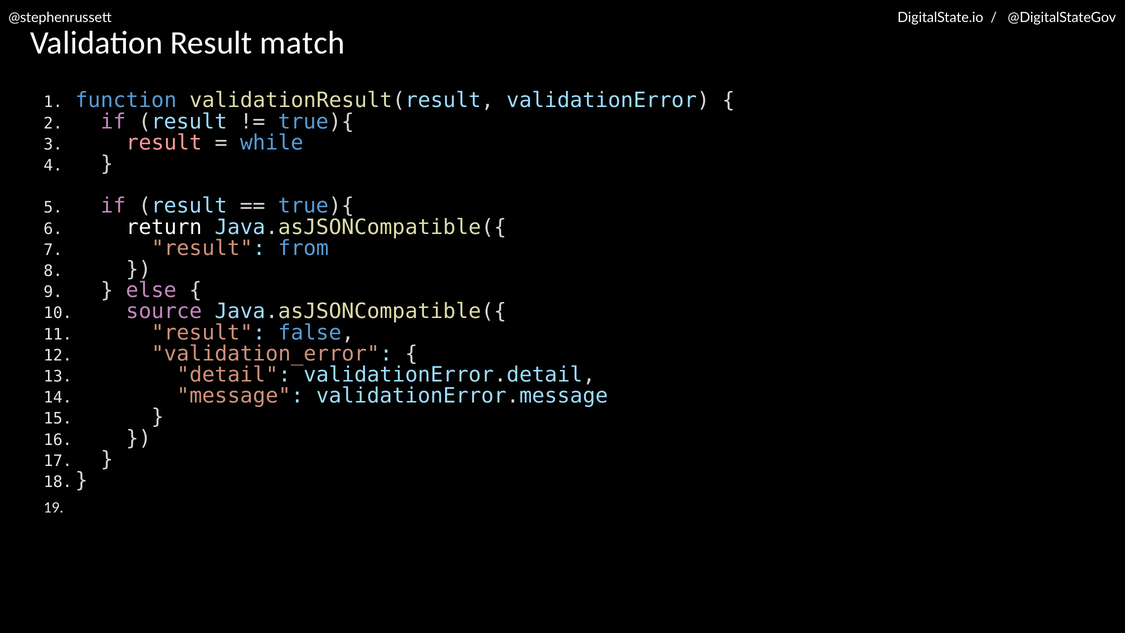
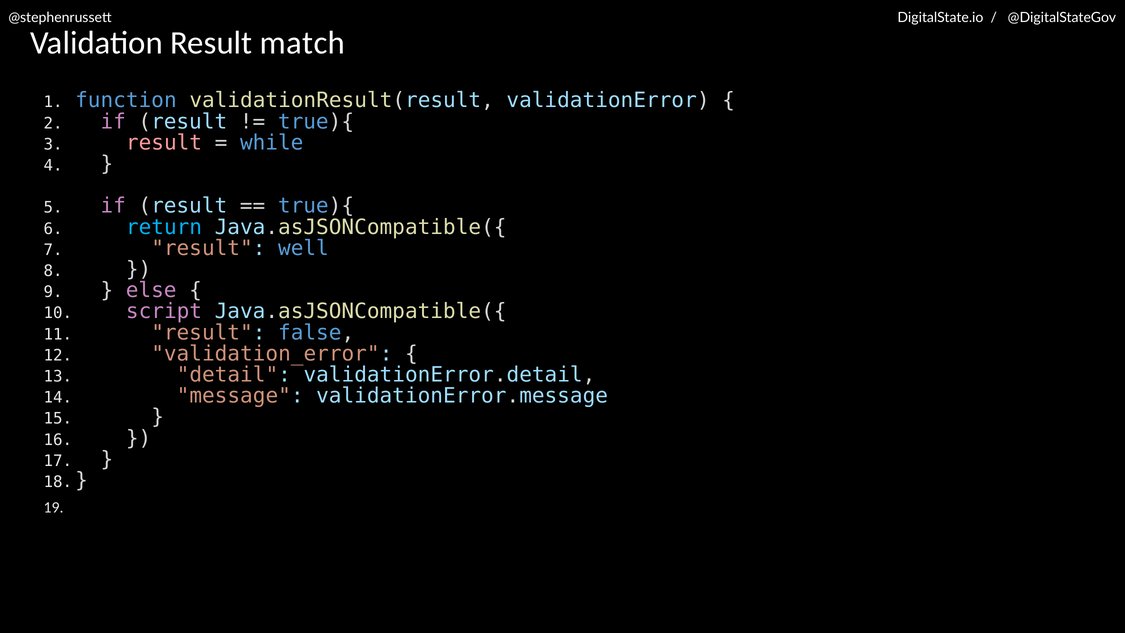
return colour: white -> light blue (164, 227)
from: from -> well (303, 248)
source: source -> script (164, 311)
